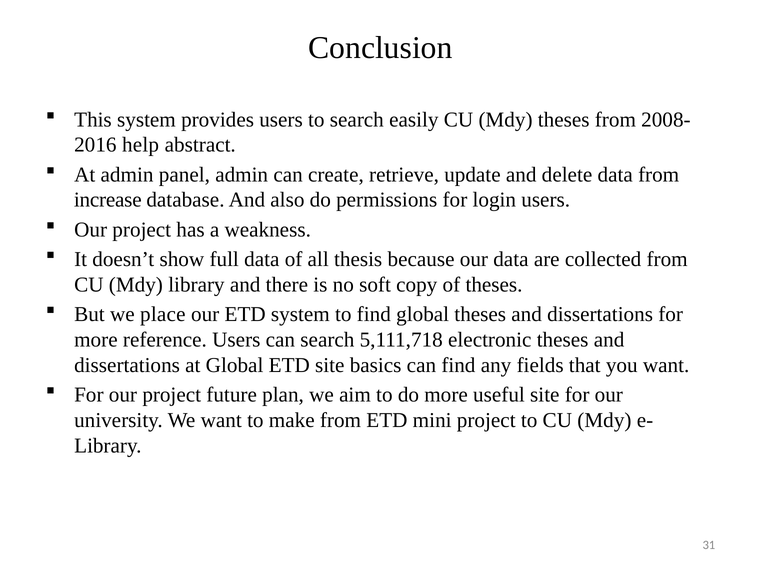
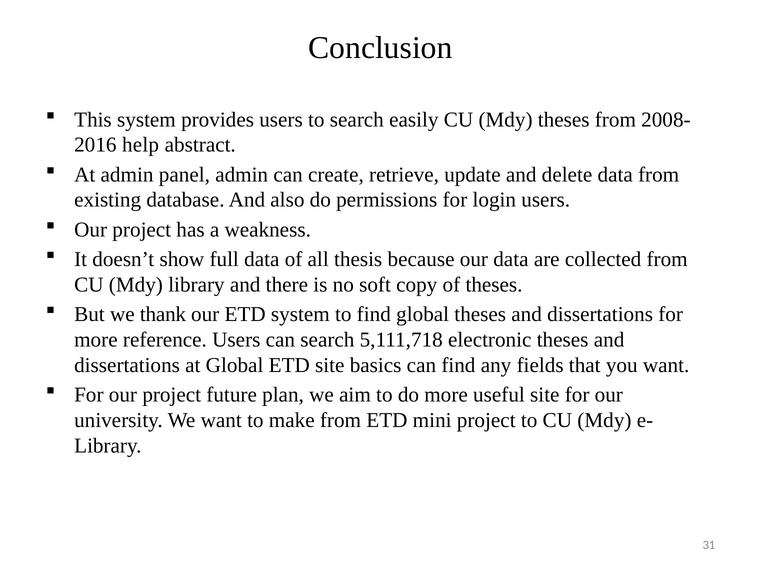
increase: increase -> existing (108, 200)
place: place -> thank (163, 314)
